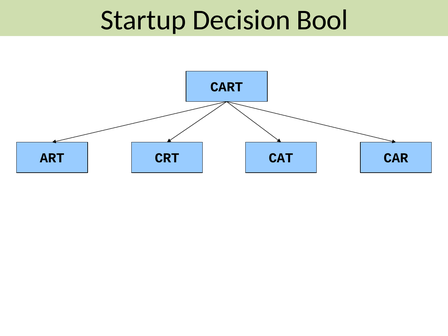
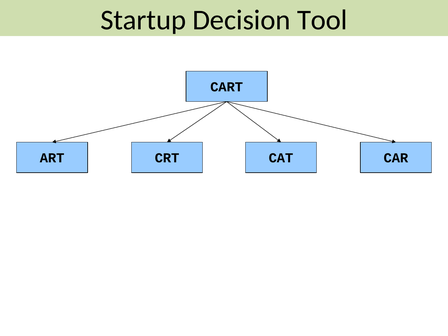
Bool: Bool -> Tool (322, 20)
